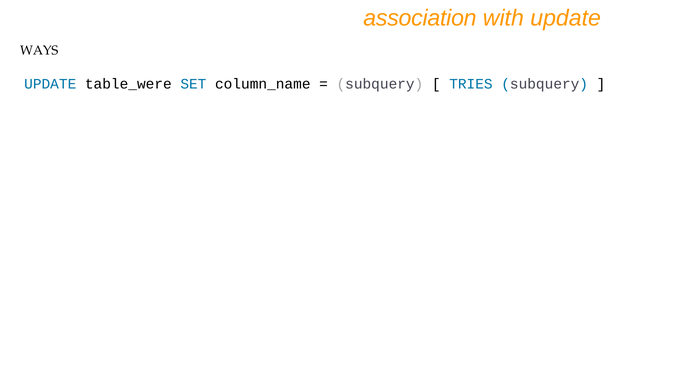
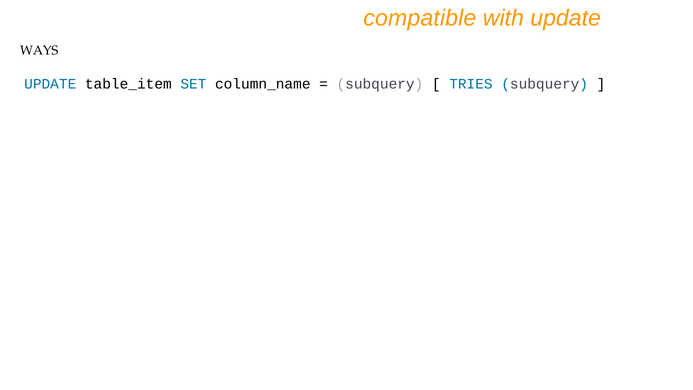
association: association -> compatible (420, 18)
table_were: table_were -> table_item (128, 84)
